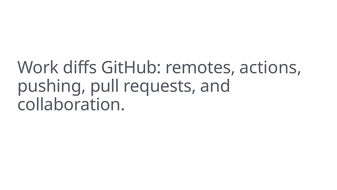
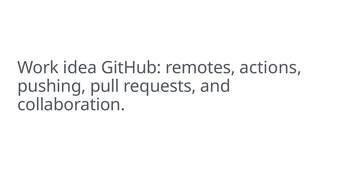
diffs: diffs -> idea (80, 68)
